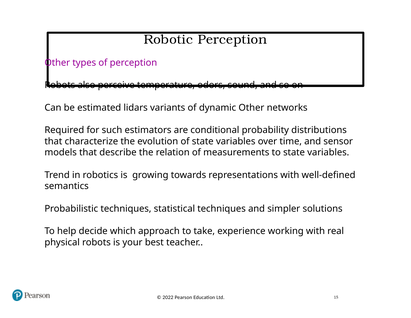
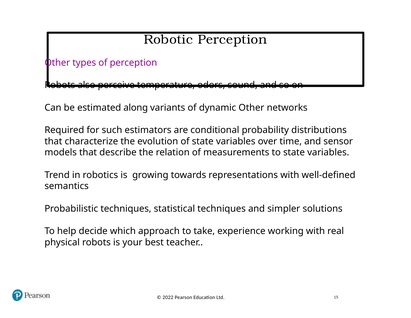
lidars: lidars -> along (136, 107)
